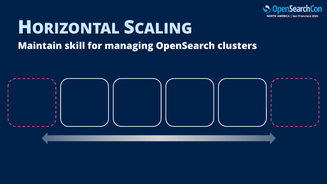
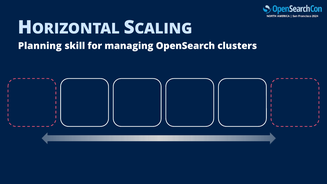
Maintain: Maintain -> Planning (40, 46)
